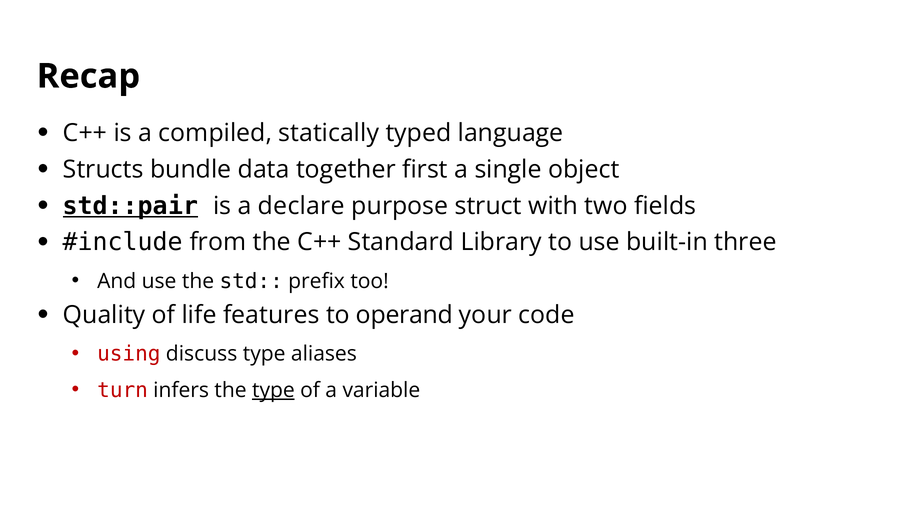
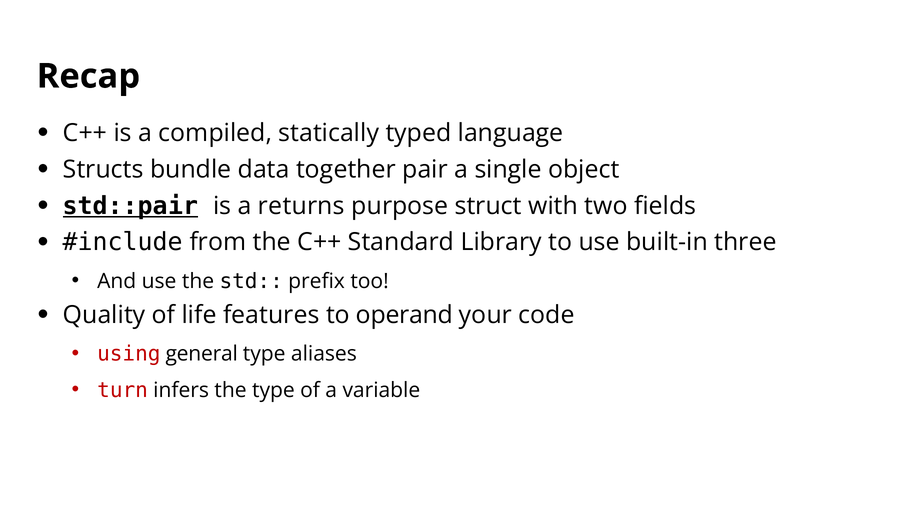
first: first -> pair (425, 170)
declare: declare -> returns (301, 206)
discuss: discuss -> general (202, 354)
type underline: present -> none (273, 391)
